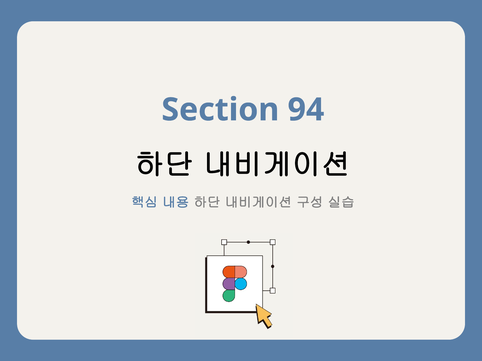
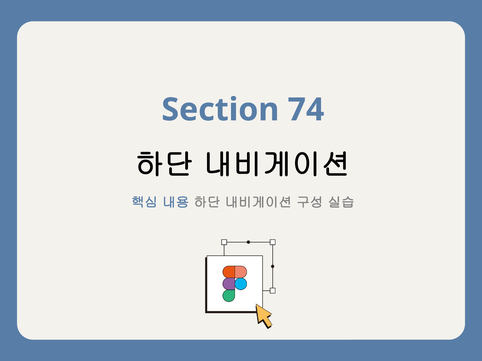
94: 94 -> 74 (306, 110)
